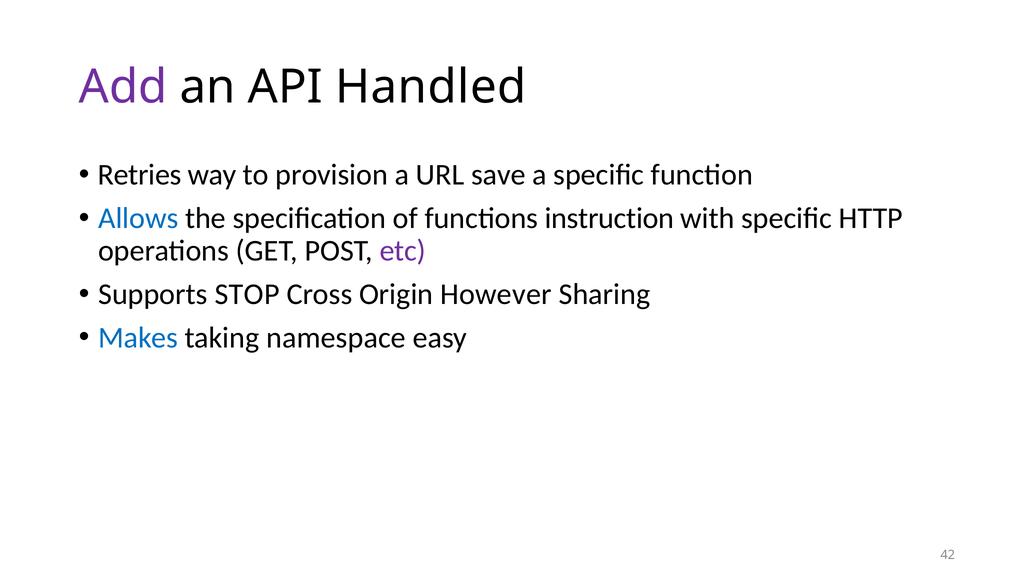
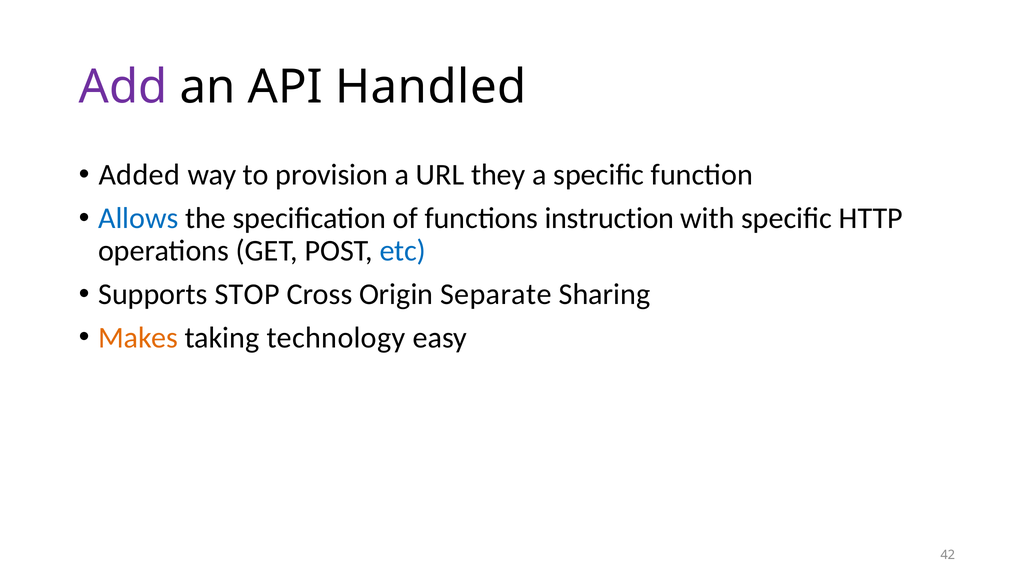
Retries: Retries -> Added (139, 175)
save: save -> they (498, 175)
etc colour: purple -> blue (403, 251)
However: However -> Separate (496, 294)
Makes colour: blue -> orange (138, 337)
namespace: namespace -> technology (336, 337)
